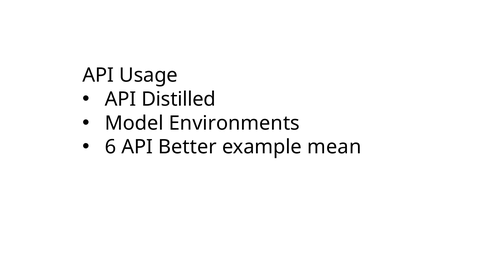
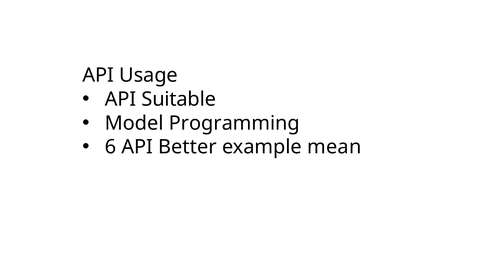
Distilled: Distilled -> Suitable (179, 99)
Environments: Environments -> Programming (234, 123)
